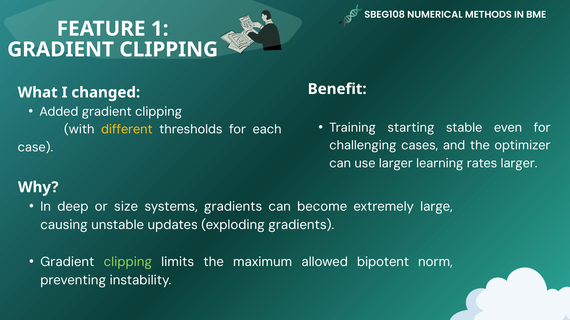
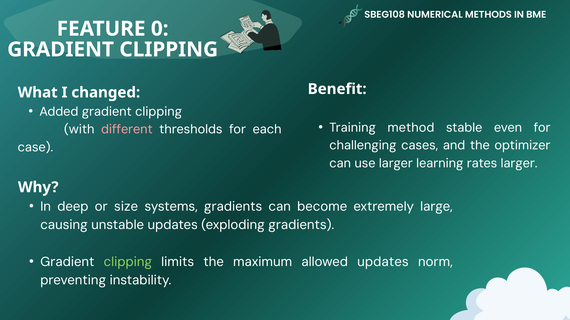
1: 1 -> 0 (160, 29)
starting: starting -> method (411, 128)
different colour: yellow -> pink (127, 130)
allowed bipotent: bipotent -> updates (383, 262)
